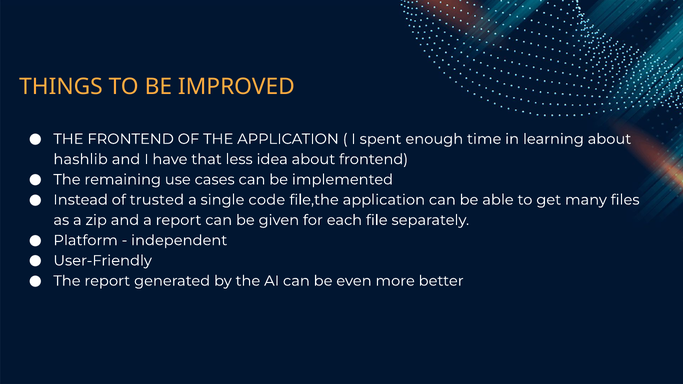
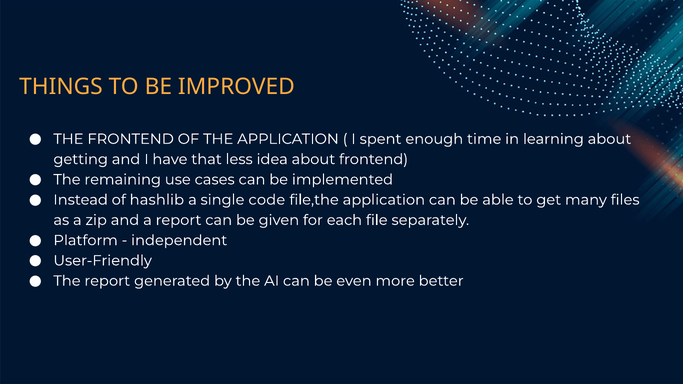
hashlib: hashlib -> getting (81, 159)
trusted: trusted -> hashlib (157, 200)
